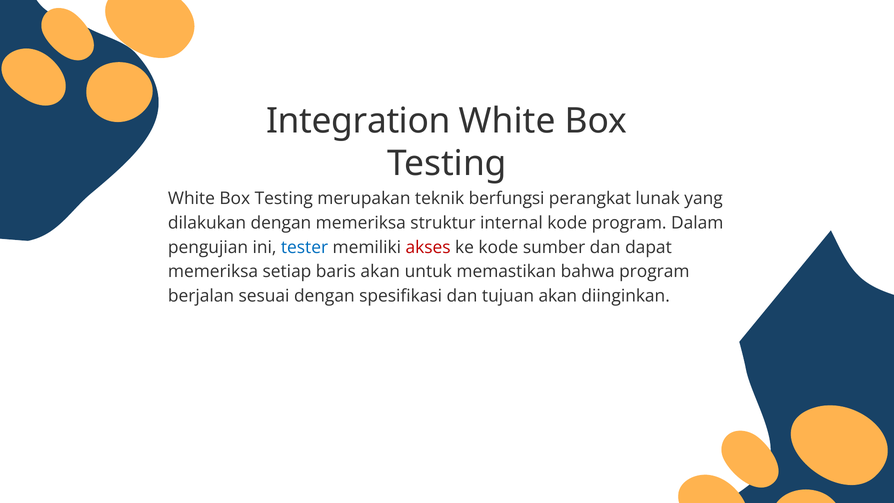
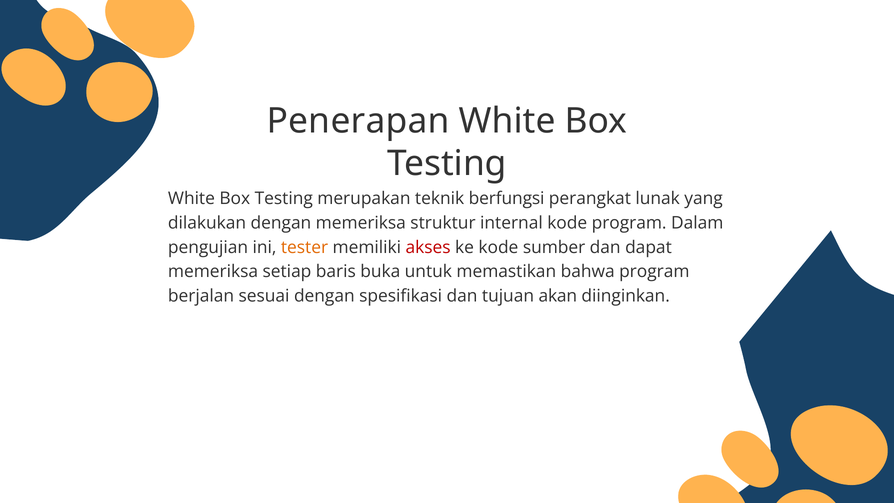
Integration: Integration -> Penerapan (358, 121)
tester colour: blue -> orange (305, 247)
baris akan: akan -> buka (380, 272)
